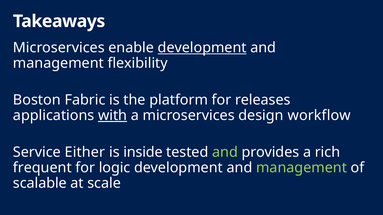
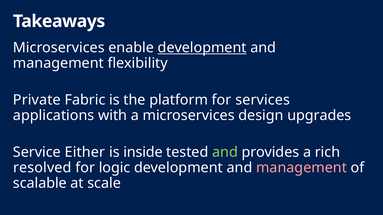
Boston: Boston -> Private (37, 100)
releases: releases -> services (263, 100)
with underline: present -> none (113, 116)
workflow: workflow -> upgrades (319, 116)
frequent: frequent -> resolved (42, 168)
management colour: light green -> pink (302, 168)
